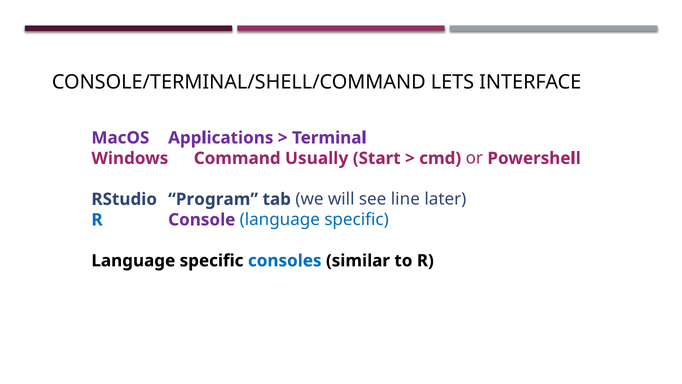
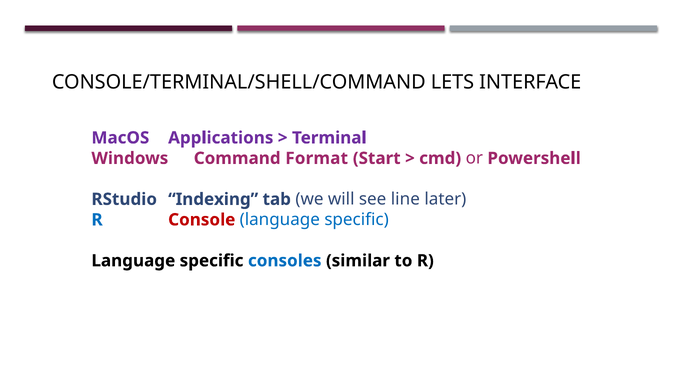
Usually: Usually -> Format (317, 158)
Program: Program -> Indexing (213, 199)
Console colour: purple -> red (202, 220)
